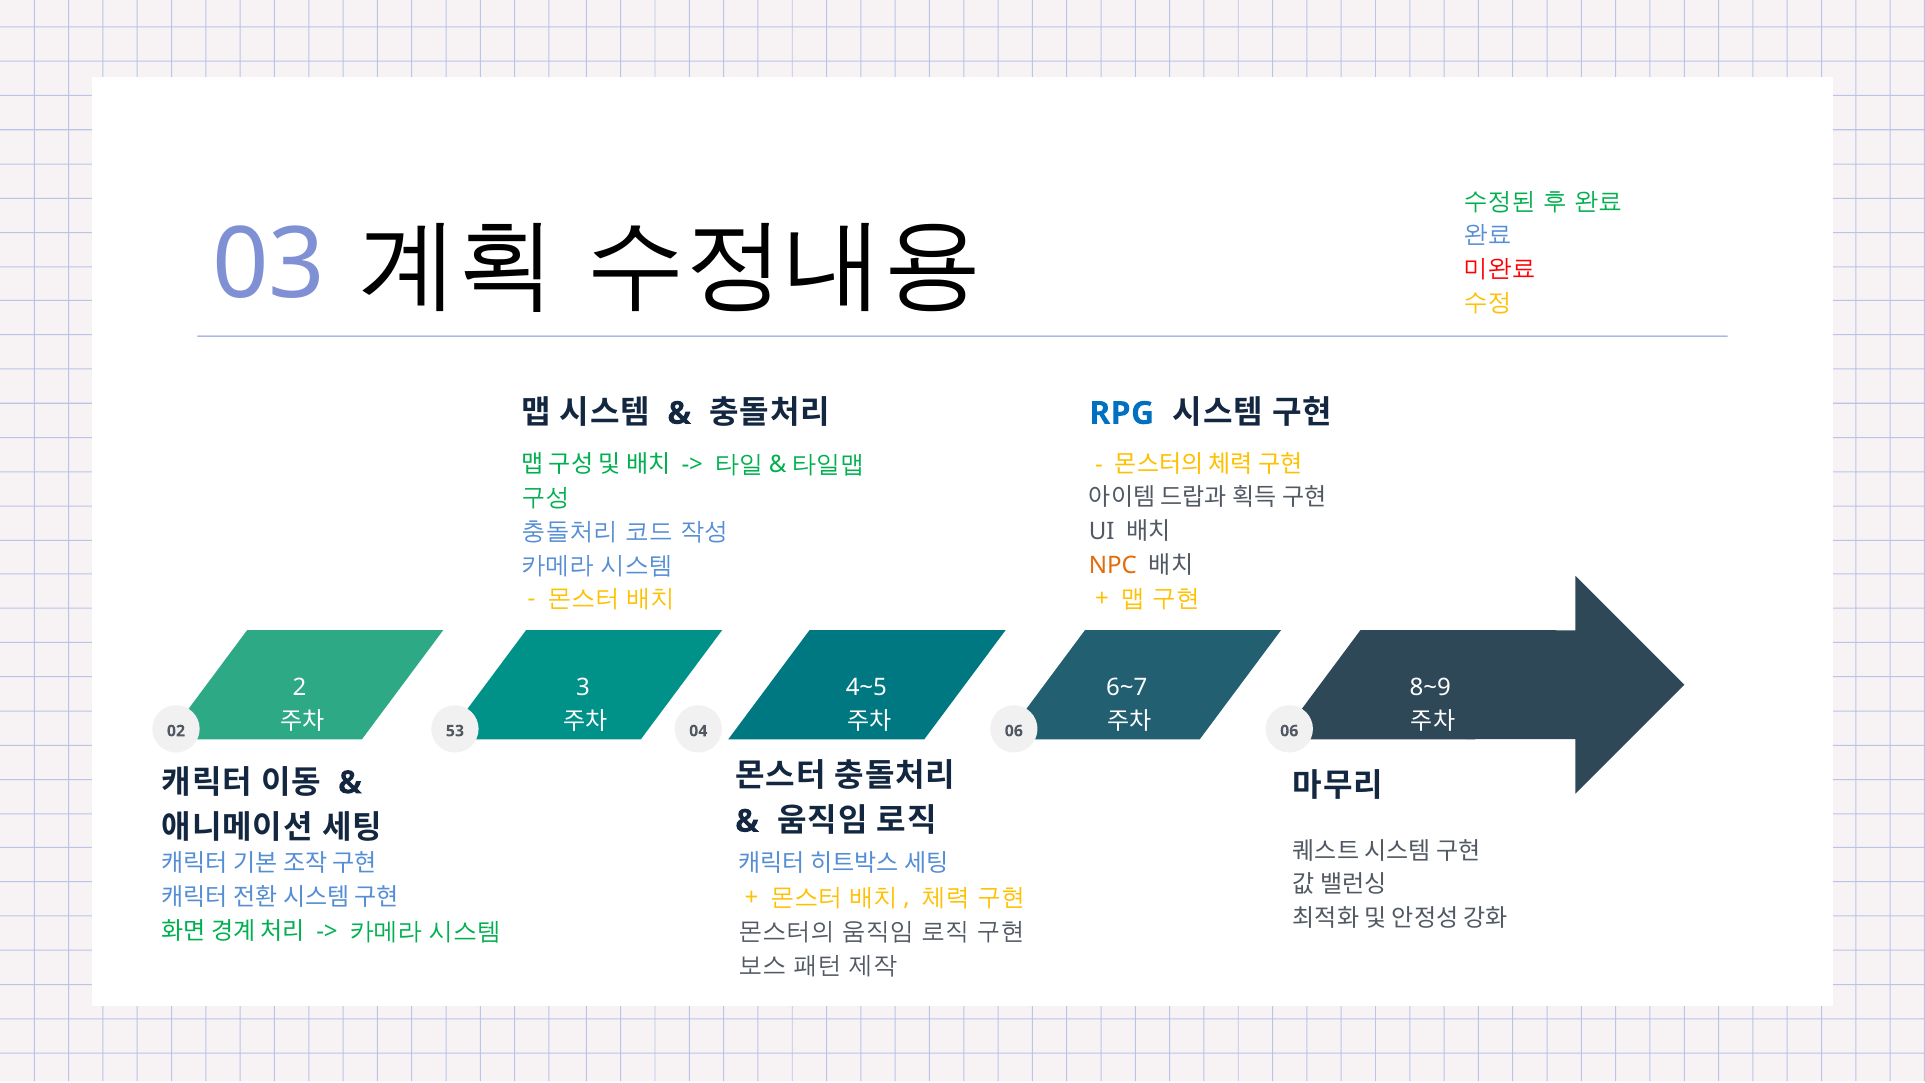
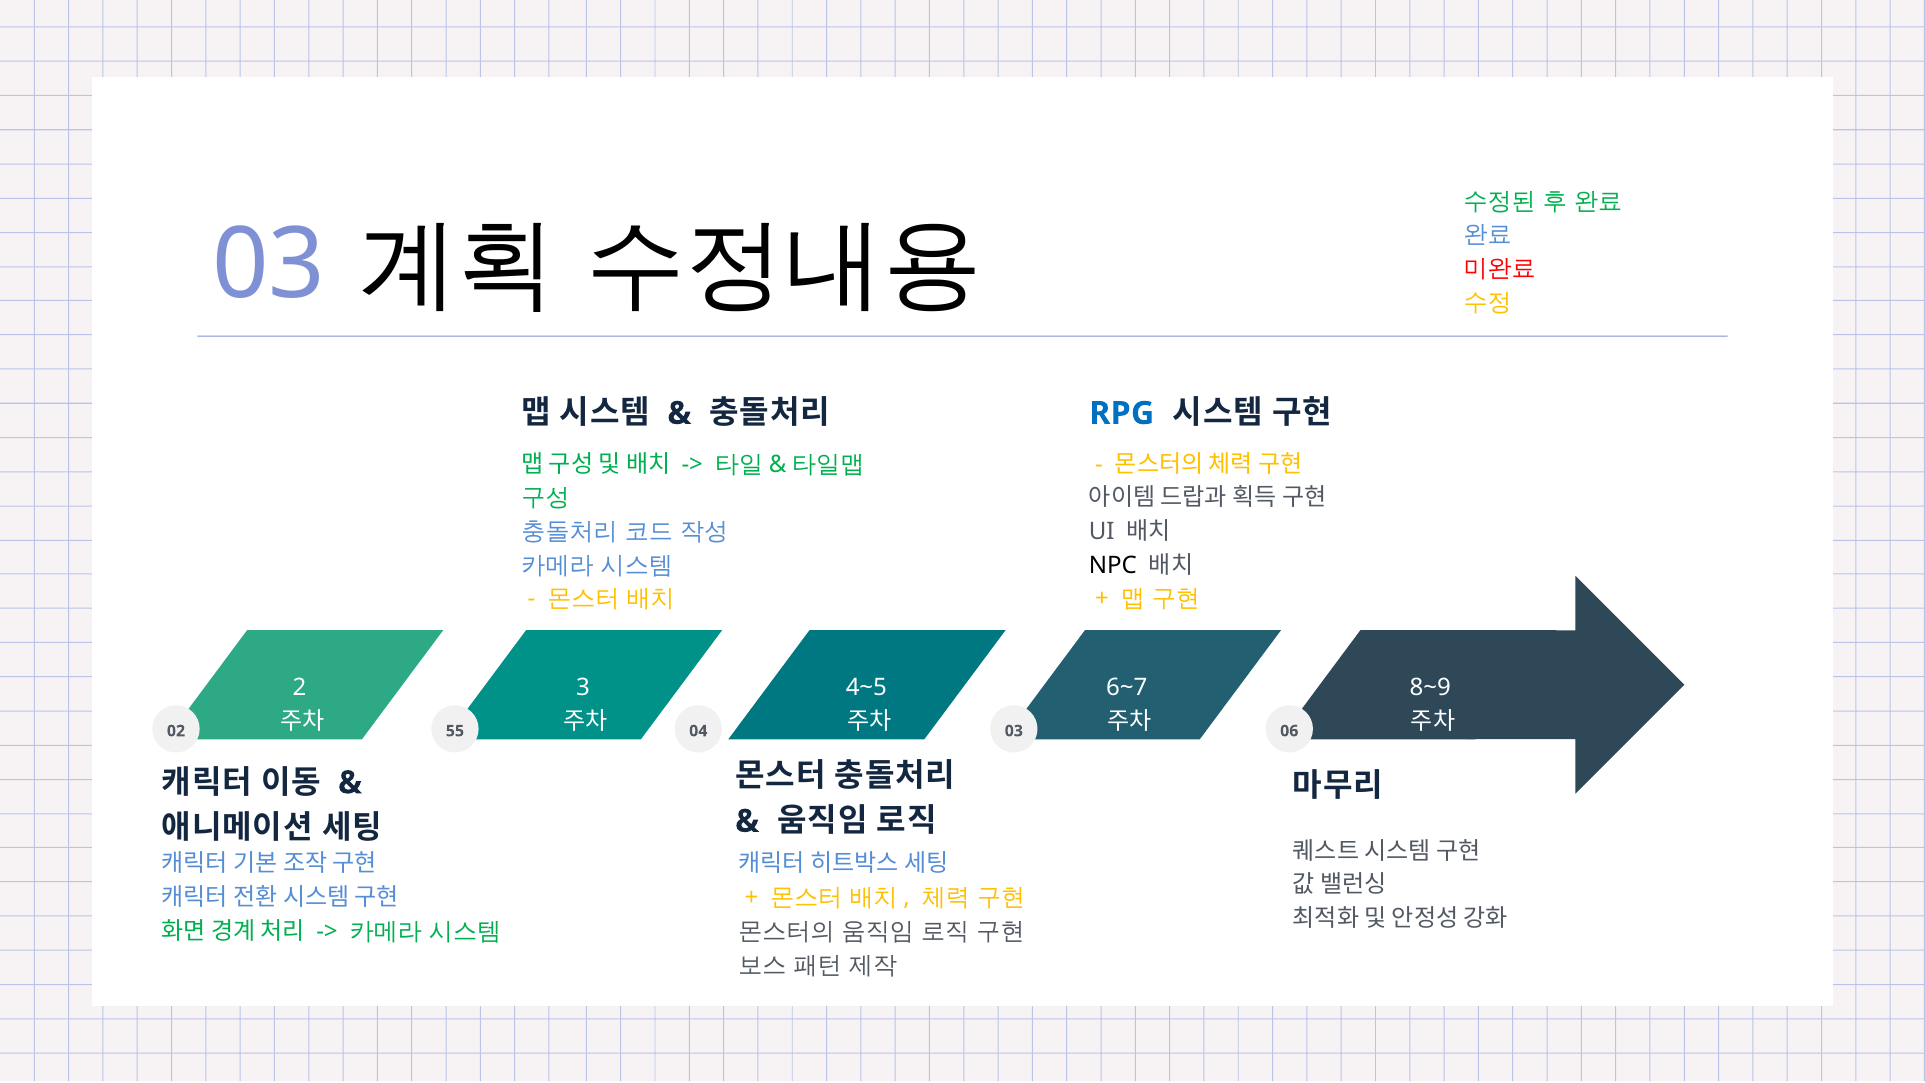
NPC colour: orange -> black (1113, 565)
53: 53 -> 55 (455, 731)
04 06: 06 -> 03 (1014, 731)
